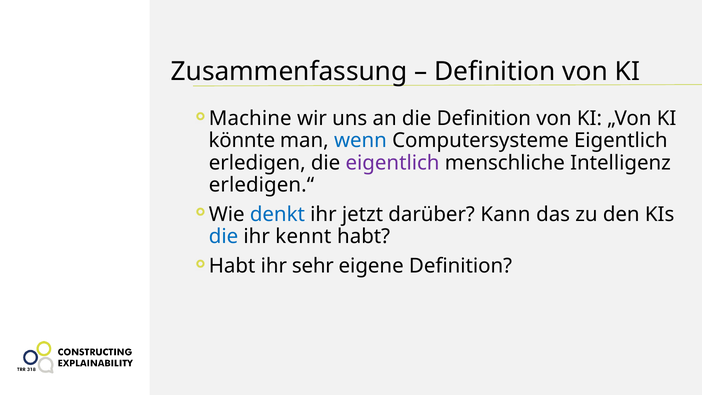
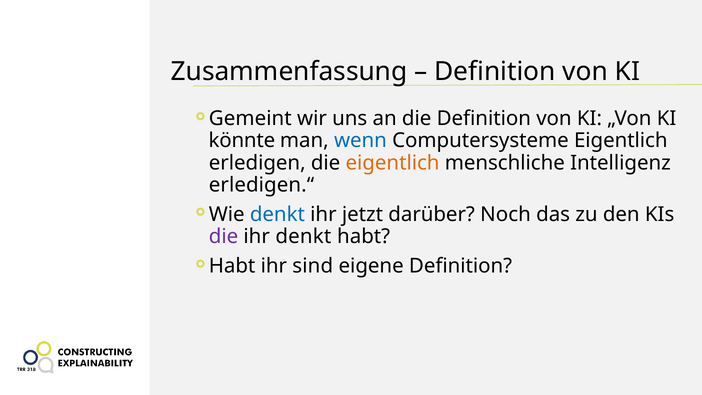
Machine: Machine -> Gemeint (250, 119)
eigentlich colour: purple -> orange (393, 163)
Kann: Kann -> Noch (506, 214)
die colour: blue -> purple (224, 236)
ihr kennt: kennt -> denkt (303, 236)
sehr: sehr -> sind (313, 266)
